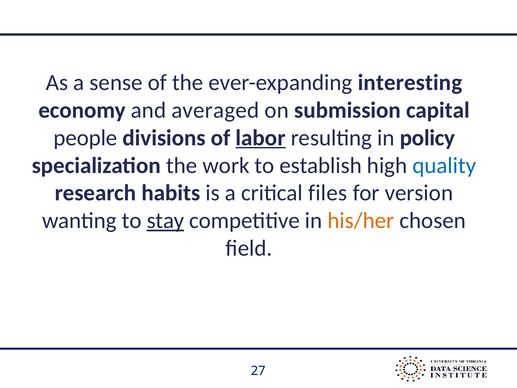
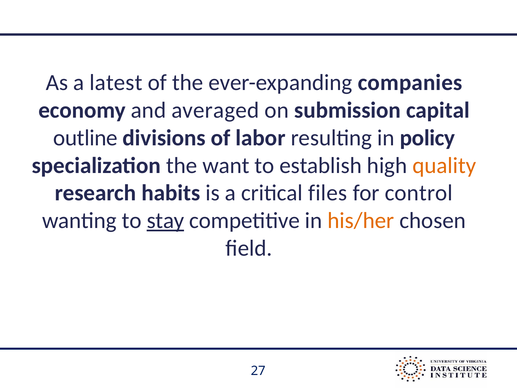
sense: sense -> latest (116, 83)
interesting: interesting -> companies (410, 83)
people: people -> outline (85, 138)
labor underline: present -> none (261, 138)
work: work -> want (226, 165)
quality colour: blue -> orange (444, 165)
version: version -> control (419, 193)
